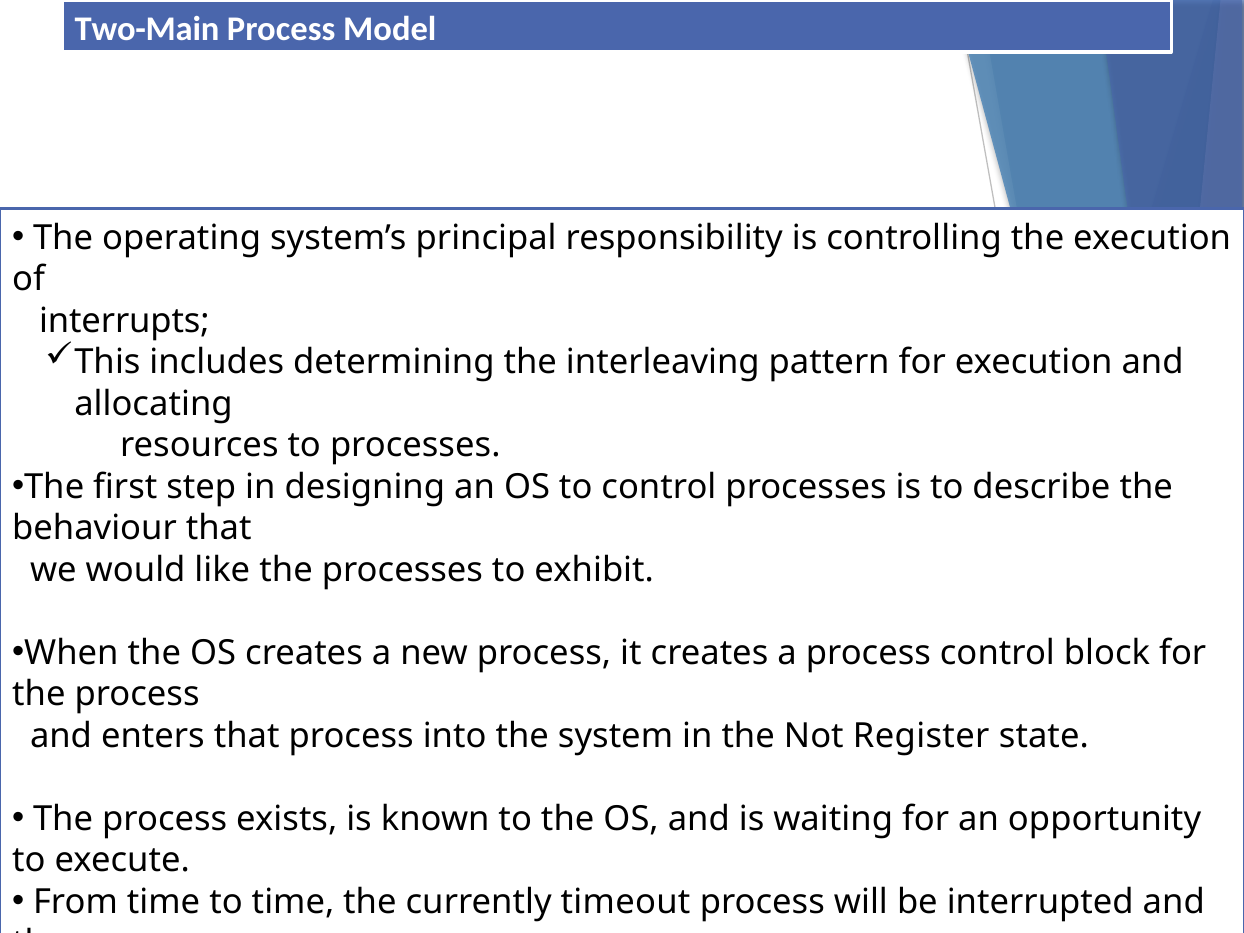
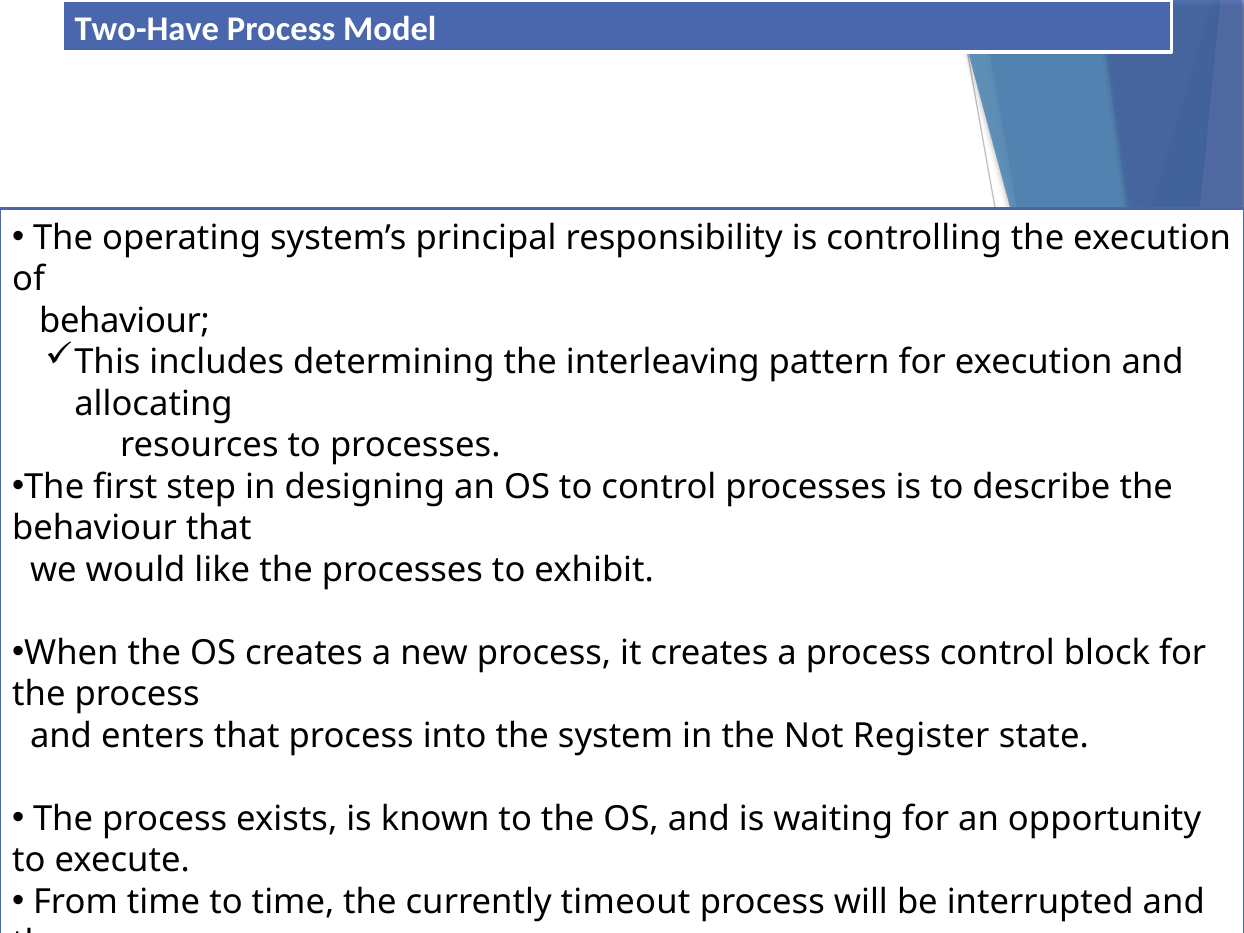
Two-Main: Two-Main -> Two-Have (147, 29)
interrupts: interrupts -> behaviour (124, 321)
